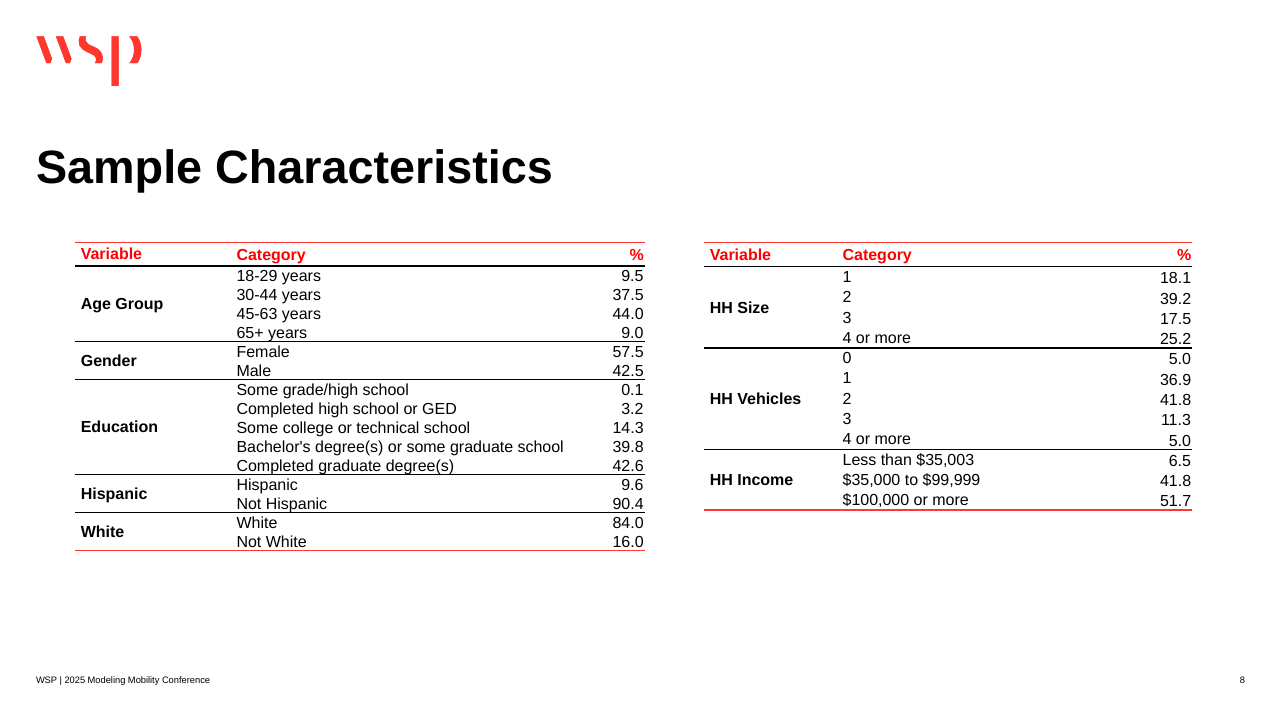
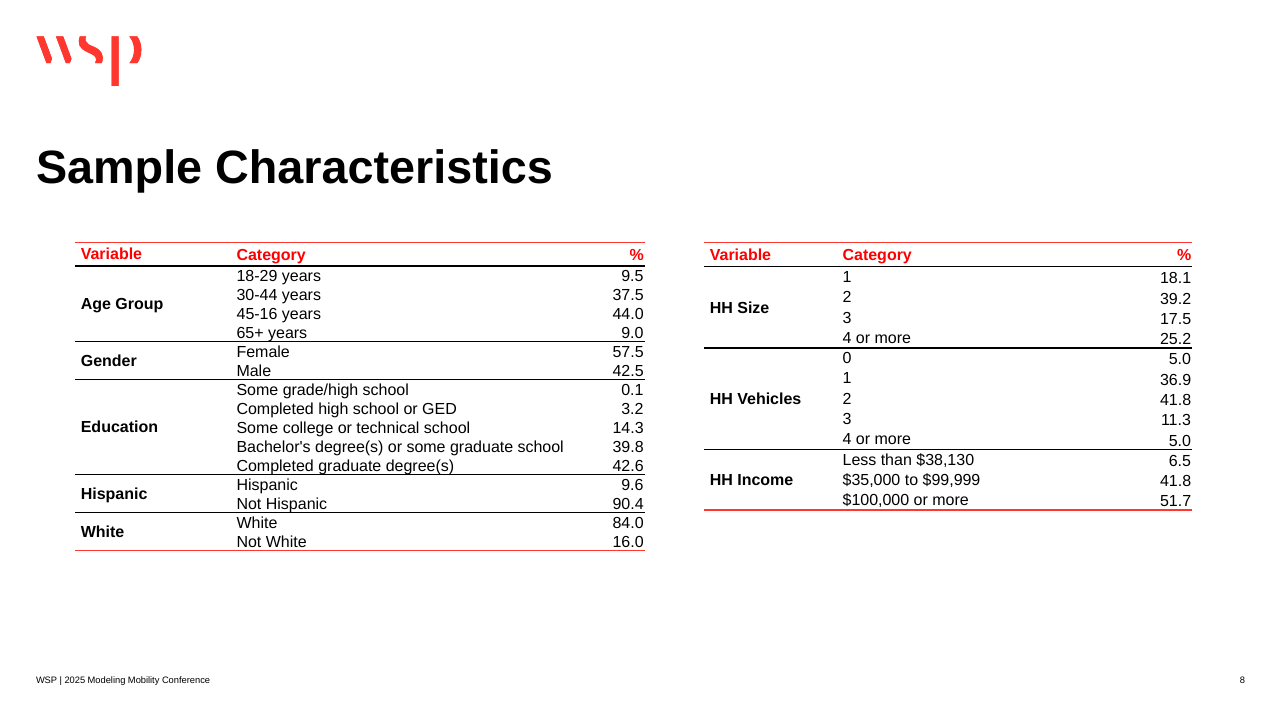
45-63: 45-63 -> 45-16 (257, 314)
$35,003: $35,003 -> $38,130 (945, 459)
